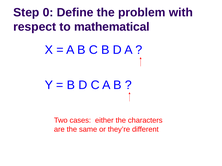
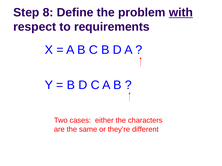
0: 0 -> 8 (48, 12)
with underline: none -> present (181, 12)
mathematical: mathematical -> requirements (112, 27)
